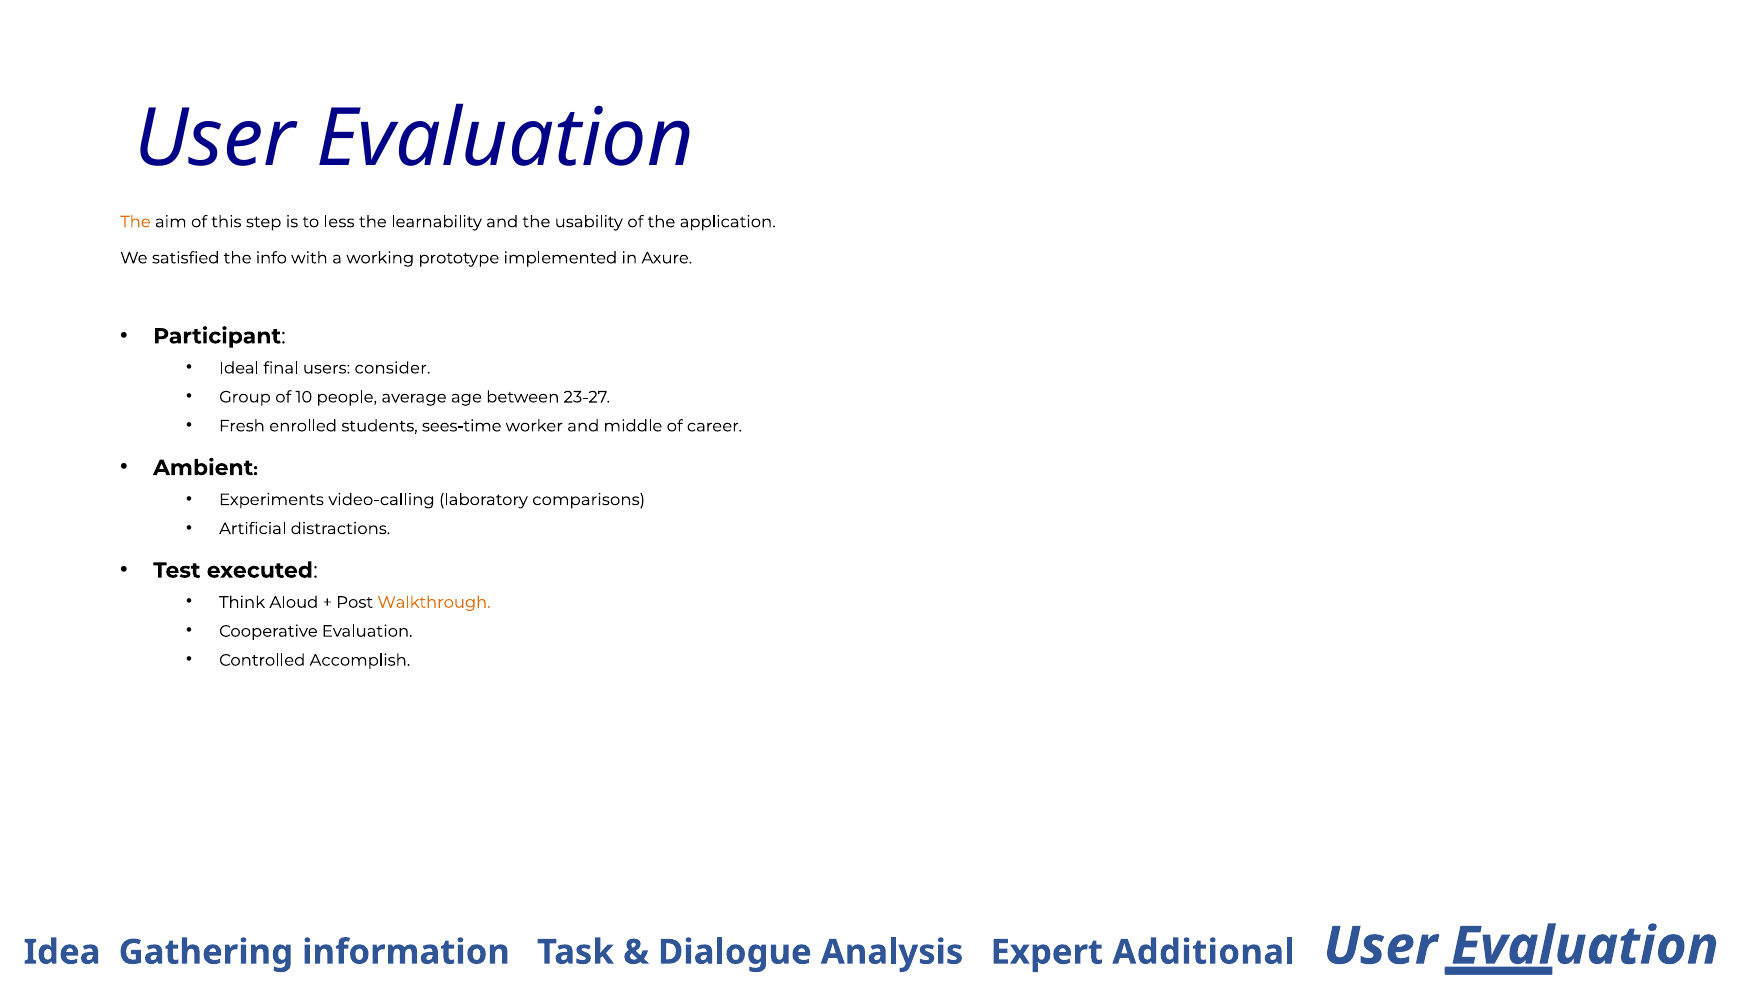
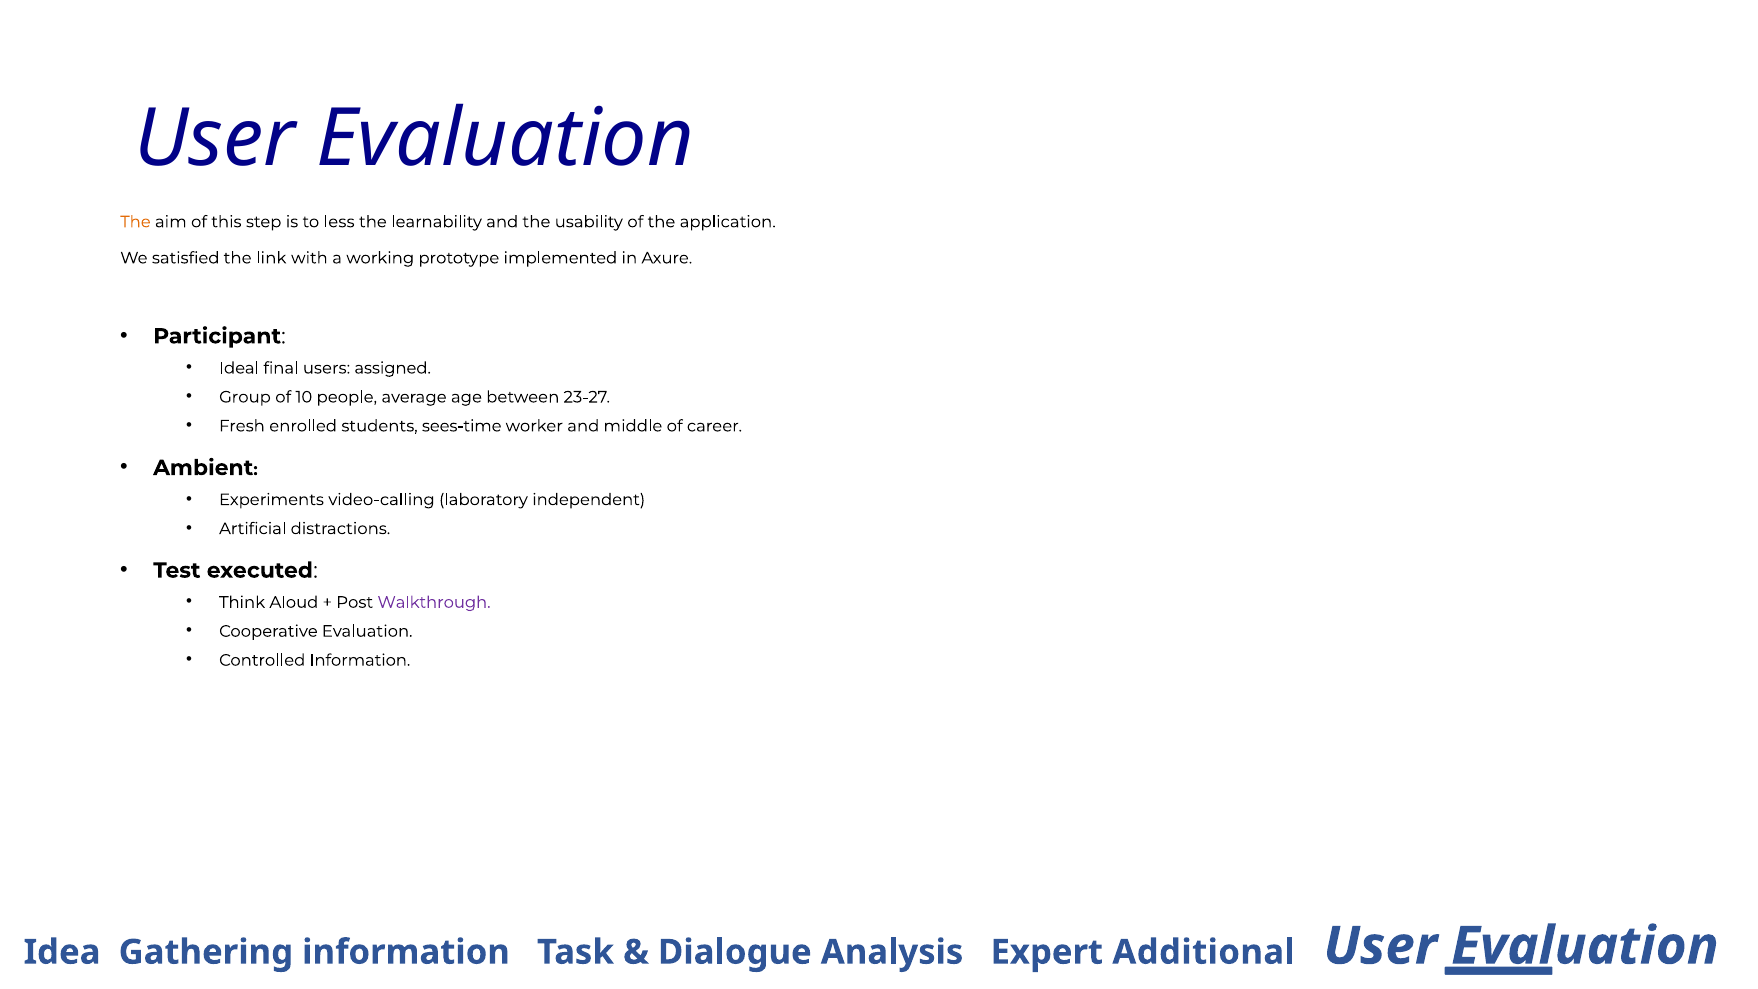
info: info -> link (271, 258)
consider: consider -> assigned (393, 368)
comparisons: comparisons -> independent (589, 500)
Walkthrough colour: orange -> purple (434, 602)
Controlled Accomplish: Accomplish -> Information (360, 660)
